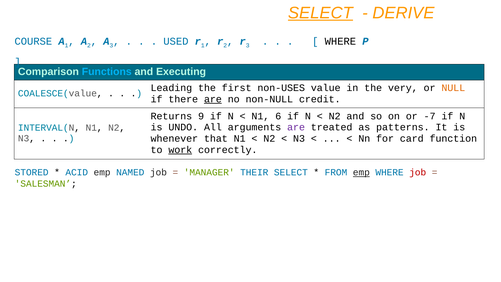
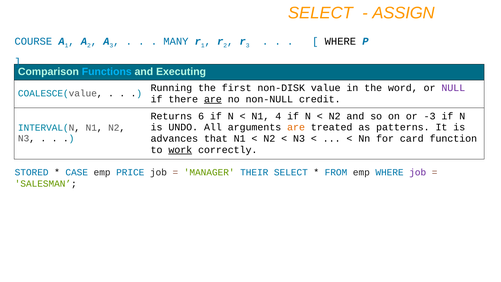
SELECT underline: present -> none (320, 13)
DERIVE: DERIVE -> ASSIGN (403, 13)
USED: USED -> MANY (176, 41)
Leading: Leading -> Running (171, 88)
non-USES: non-USES -> non-DISK (281, 88)
very: very -> word (403, 88)
NULL colour: orange -> purple (453, 88)
9: 9 -> 6 (201, 116)
6: 6 -> 4 (278, 116)
-7: -7 -> -3 (430, 116)
are colour: purple -> orange (296, 127)
whenever: whenever -> advances (174, 138)
ACID: ACID -> CASE (77, 172)
NAMED: NAMED -> PRICE (130, 172)
emp underline: present -> none (361, 172)
job colour: red -> purple (418, 172)
